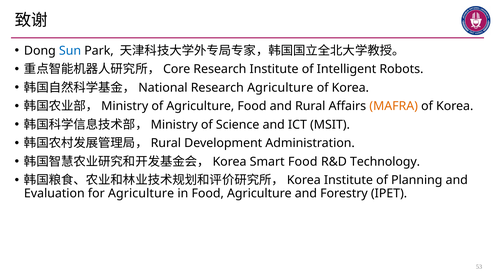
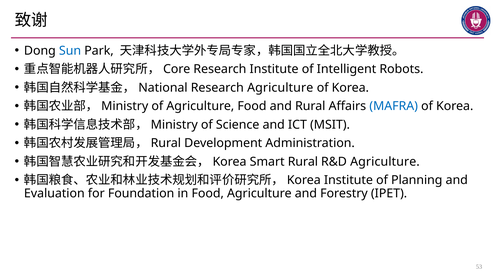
MAFRA colour: orange -> blue (394, 106)
Smart Food: Food -> Rural (303, 162)
R&D Technology: Technology -> Agriculture (385, 162)
for Agriculture: Agriculture -> Foundation (141, 194)
